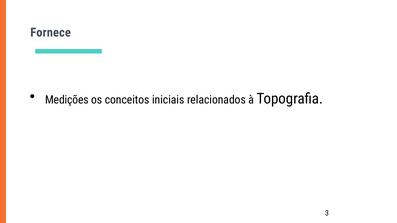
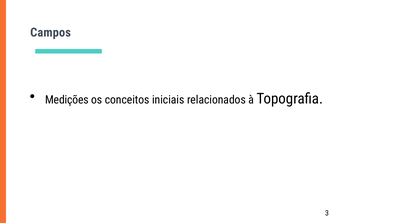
Fornece: Fornece -> Campos (51, 33)
